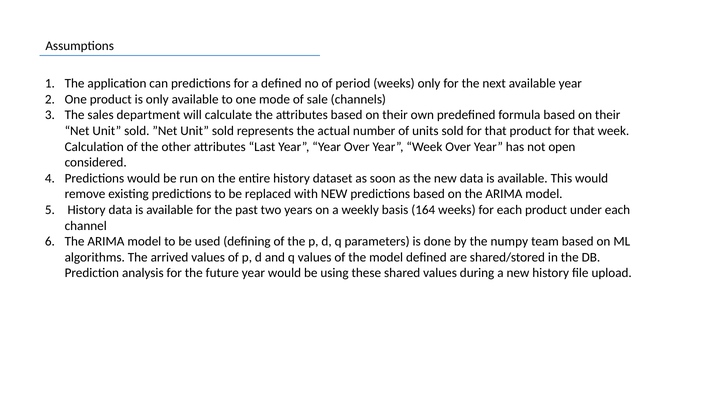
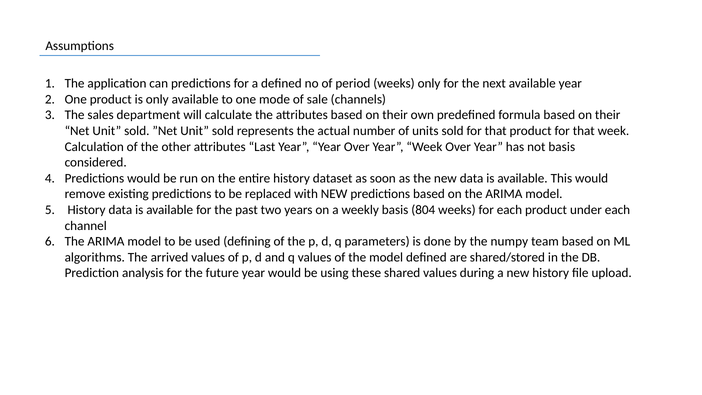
not open: open -> basis (562, 147)
164: 164 -> 804 (423, 210)
